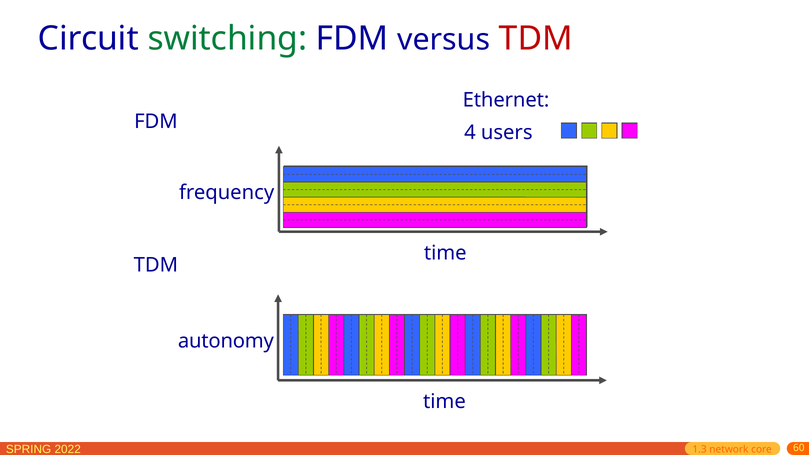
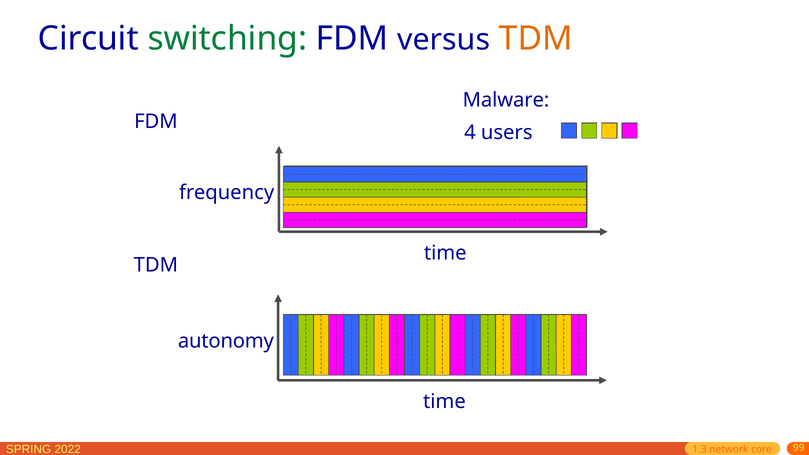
TDM colour: red -> orange (536, 39)
Ethernet: Ethernet -> Malware (506, 100)
60: 60 -> 99 (799, 448)
